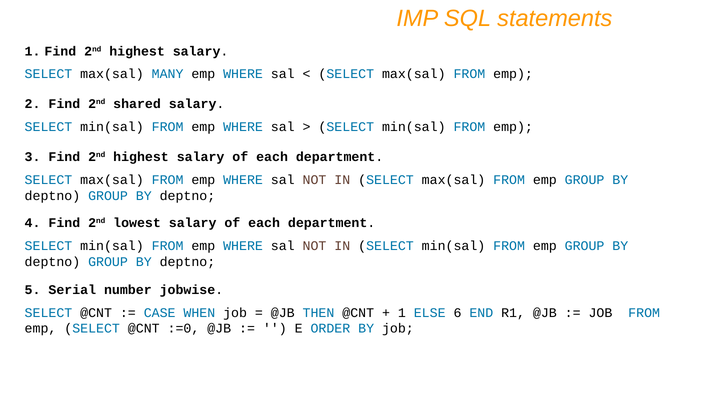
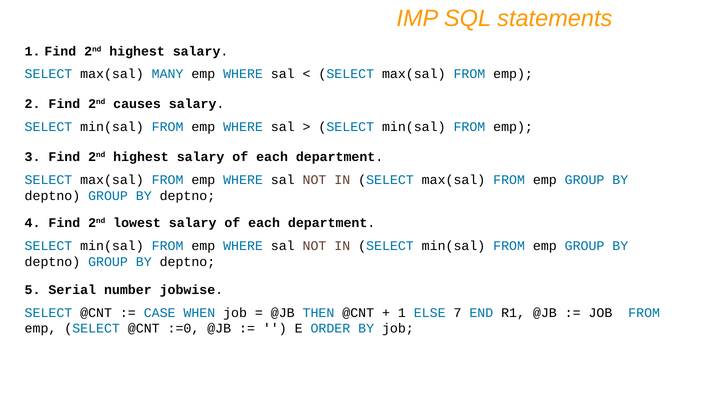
shared: shared -> causes (137, 104)
6: 6 -> 7 (457, 313)
